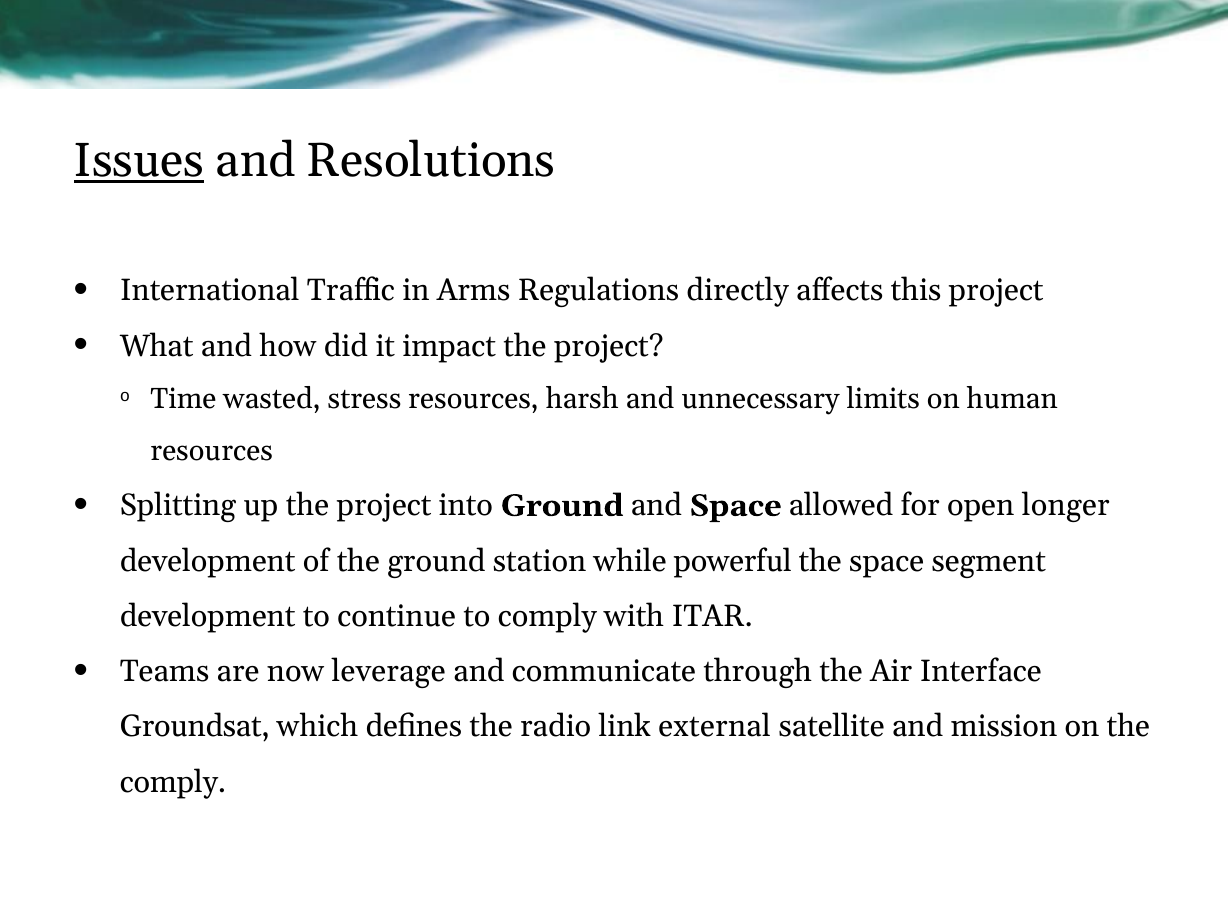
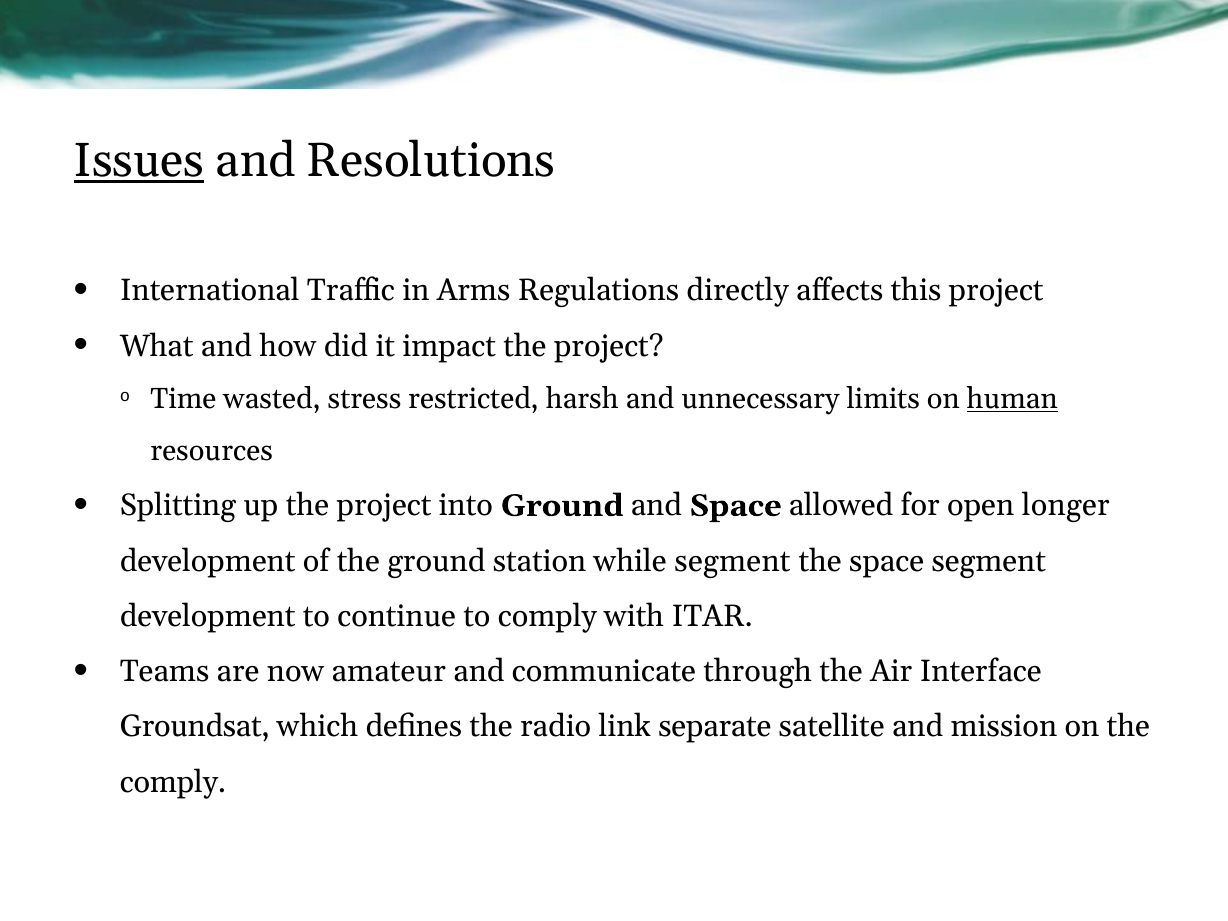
stress resources: resources -> restricted (473, 399)
human underline: none -> present (1012, 399)
while powerful: powerful -> segment (732, 561)
leverage: leverage -> amateur (389, 671)
external: external -> separate (715, 727)
